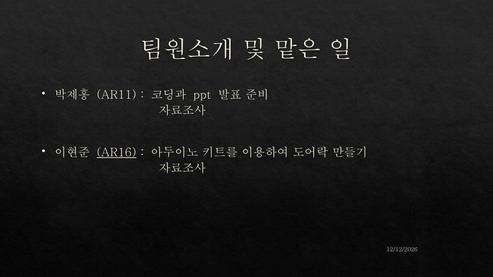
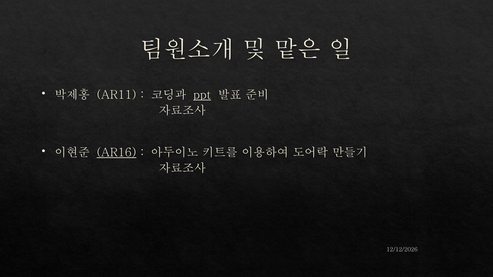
ppt underline: none -> present (202, 95)
